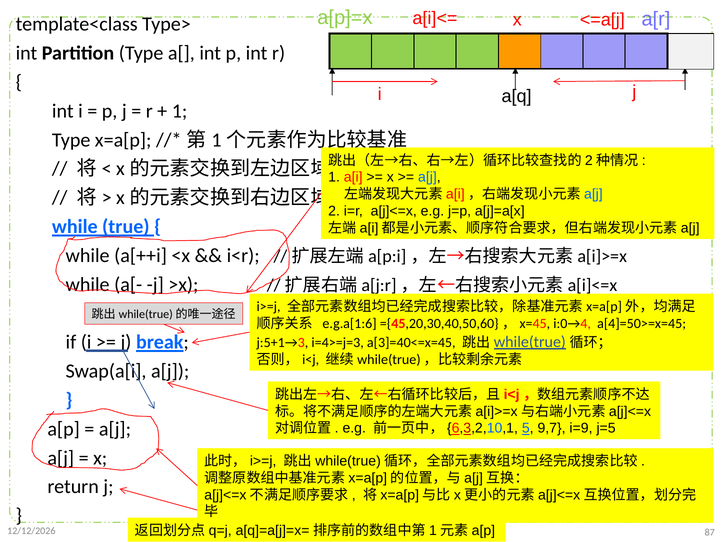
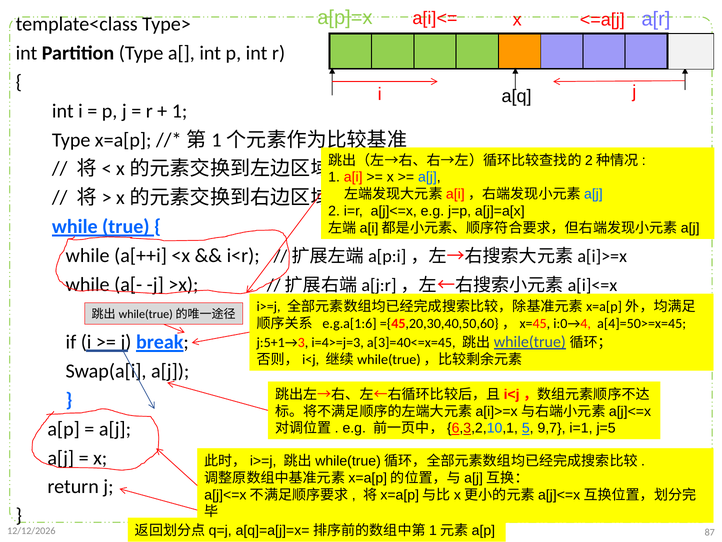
i=9: i=9 -> i=1 (581, 428)
